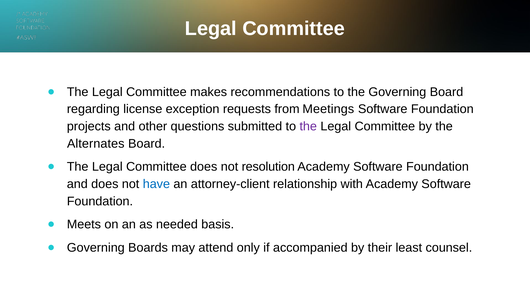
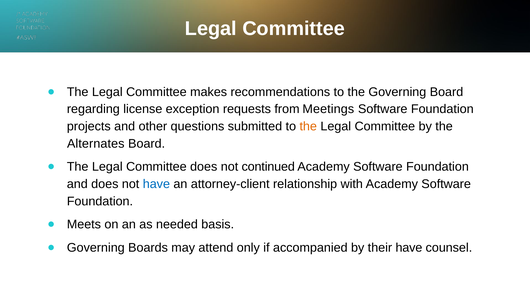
the colour: purple -> orange (308, 126)
resolution: resolution -> continued (268, 167)
their least: least -> have (409, 248)
